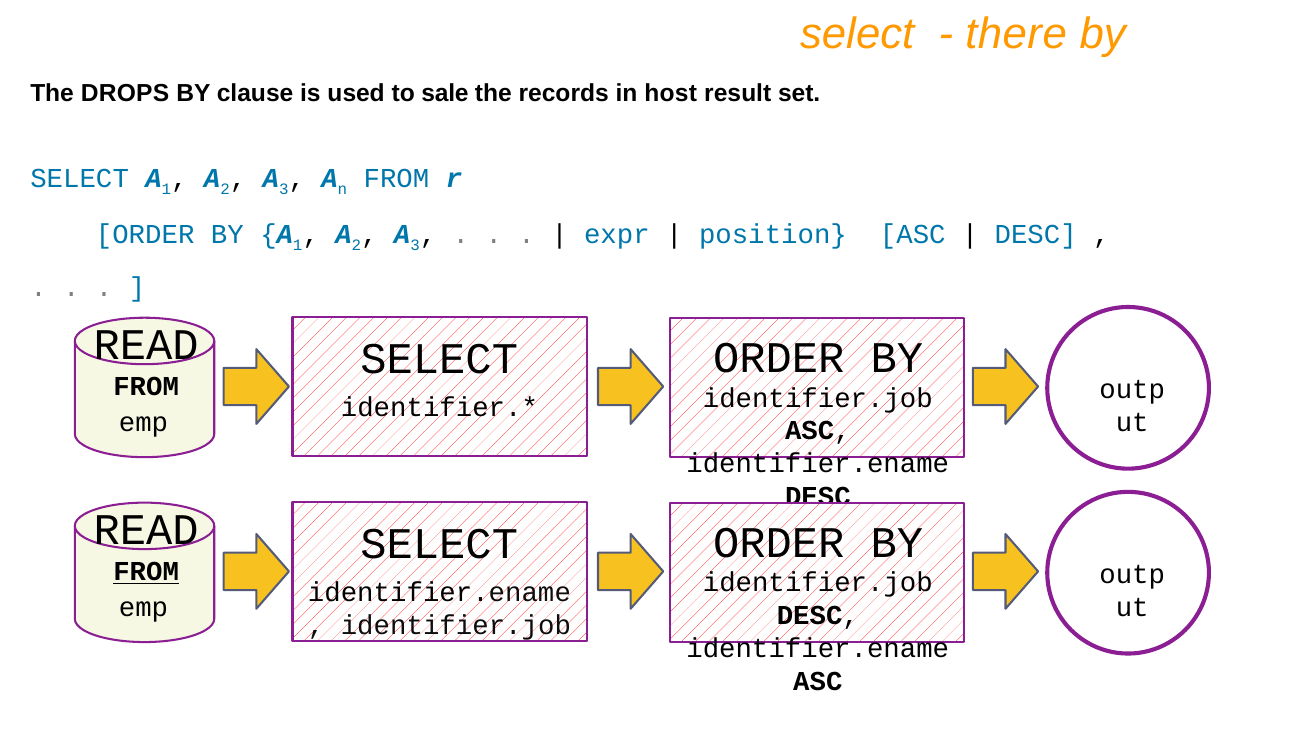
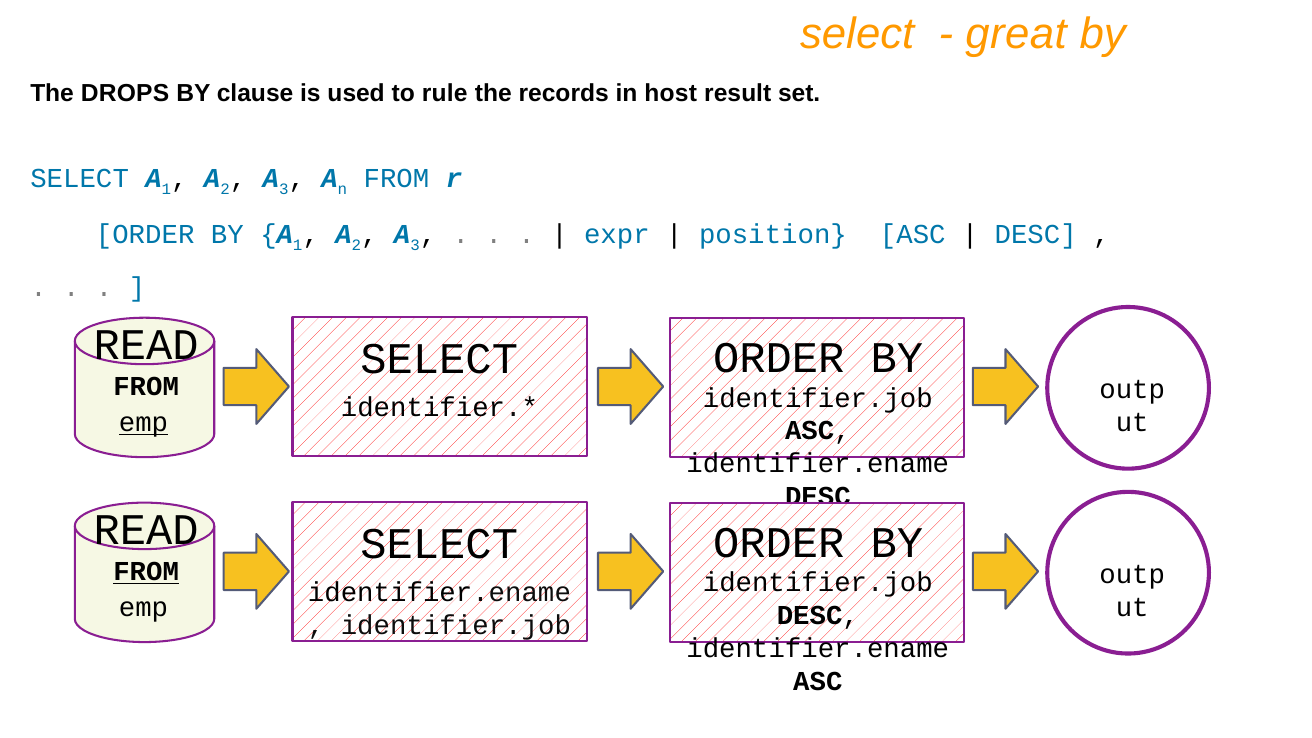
there: there -> great (1016, 34)
sale: sale -> rule (445, 94)
emp underline: none -> present (143, 423)
